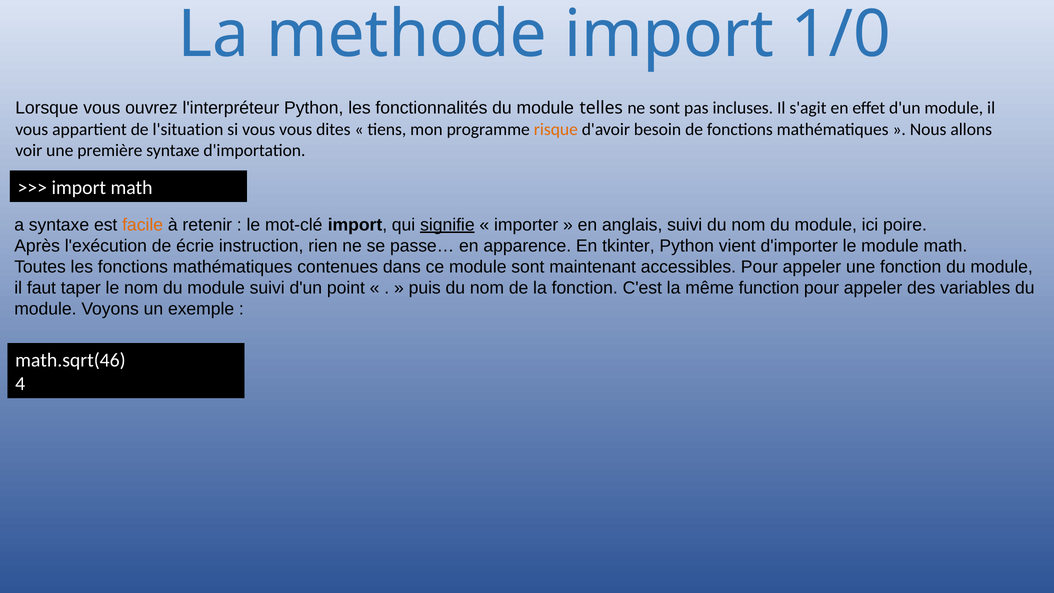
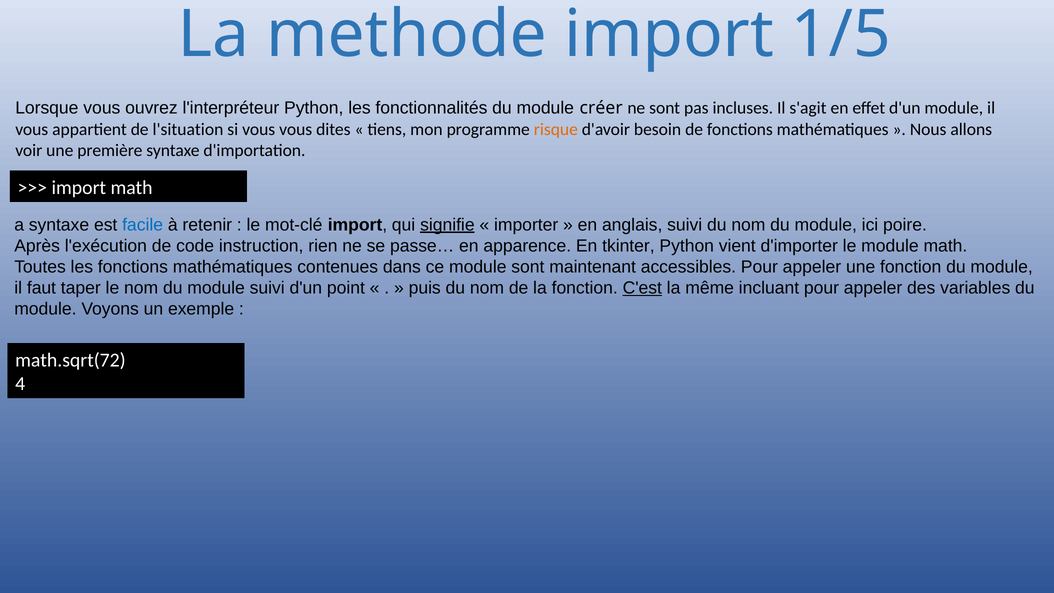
1/0: 1/0 -> 1/5 (841, 34)
telles: telles -> créer (601, 108)
facile colour: orange -> blue (143, 225)
écrie: écrie -> code (195, 246)
C'est underline: none -> present (642, 288)
function: function -> incluant (769, 288)
math.sqrt(46: math.sqrt(46 -> math.sqrt(72 (70, 360)
